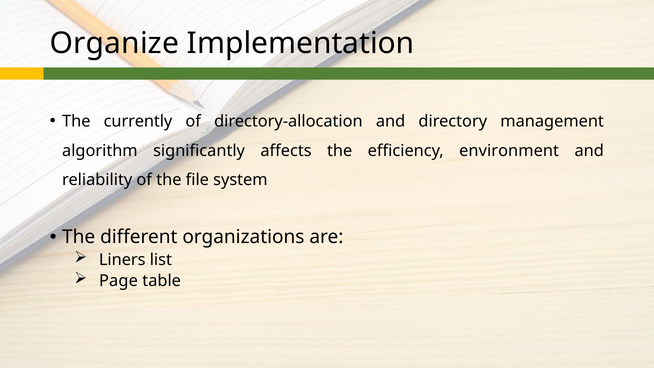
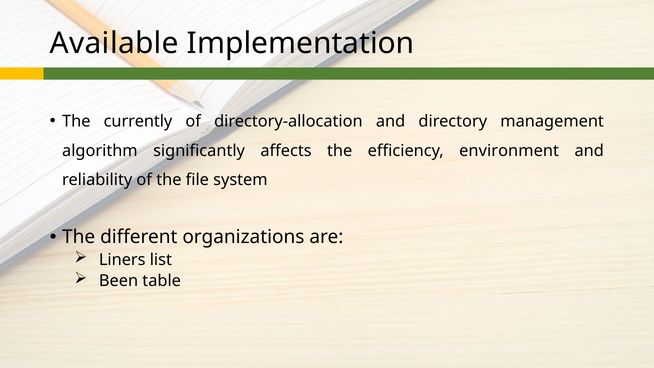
Organize: Organize -> Available (114, 43)
Page: Page -> Been (119, 281)
